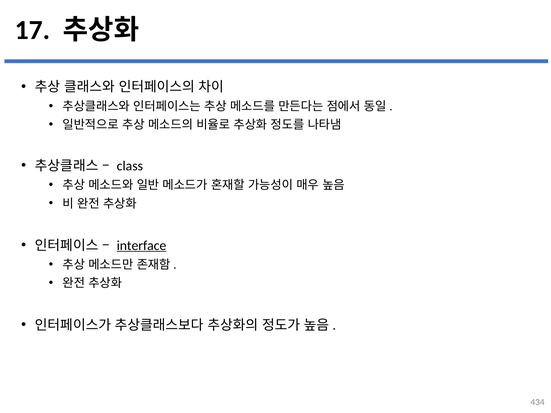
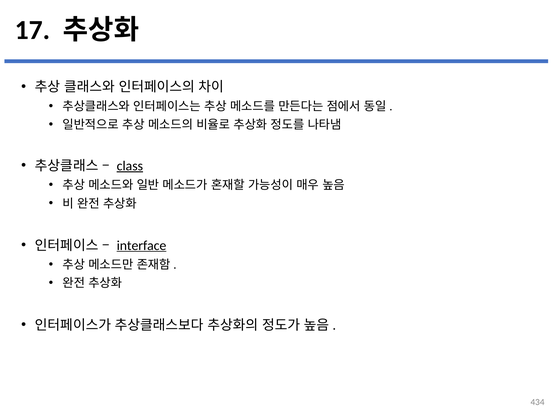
class underline: none -> present (130, 166)
